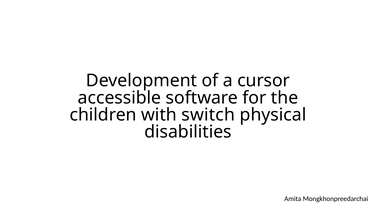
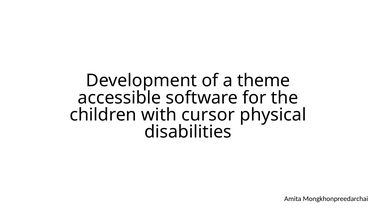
cursor: cursor -> theme (264, 81)
switch: switch -> cursor (208, 115)
